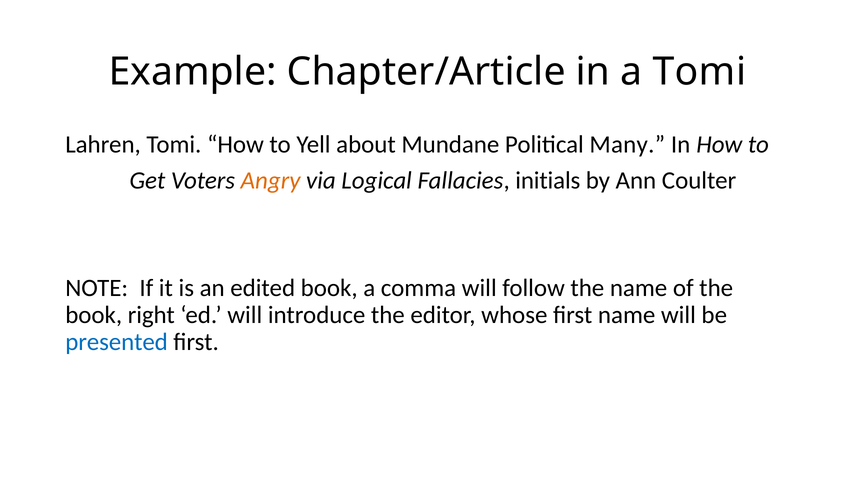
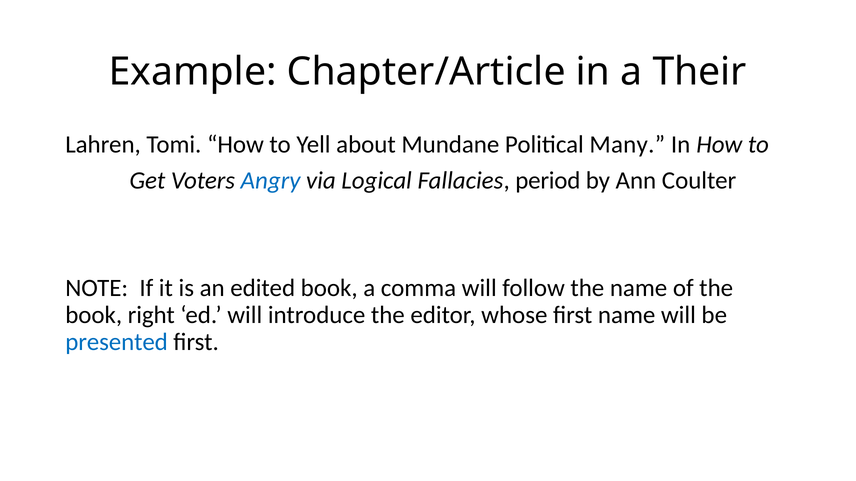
a Tomi: Tomi -> Their (700, 72)
Angry colour: orange -> blue (271, 181)
initials: initials -> period (548, 181)
